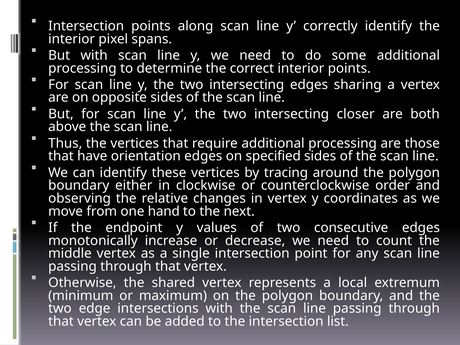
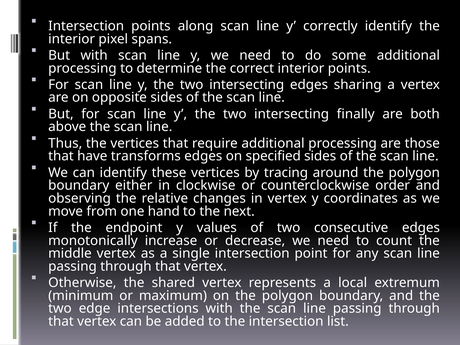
closer: closer -> finally (356, 114)
orientation: orientation -> transforms (146, 156)
